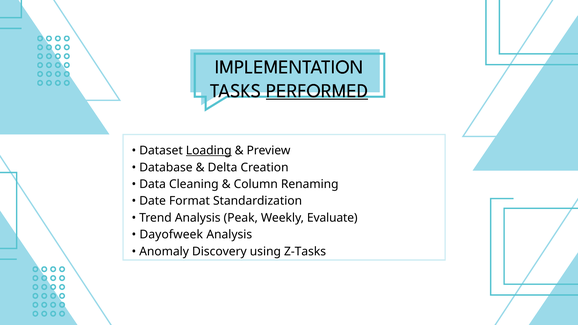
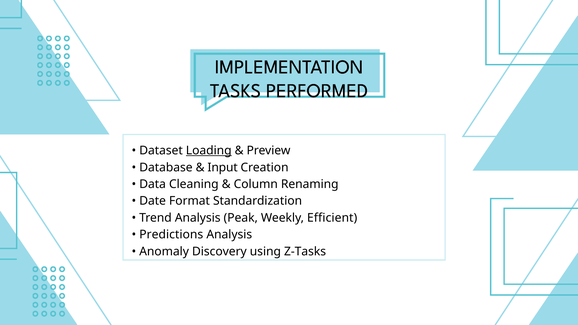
PERFORMED underline: present -> none (317, 91)
Delta: Delta -> Input (223, 167)
Evaluate: Evaluate -> Efficient (332, 218)
Dayofweek: Dayofweek -> Predictions (171, 235)
